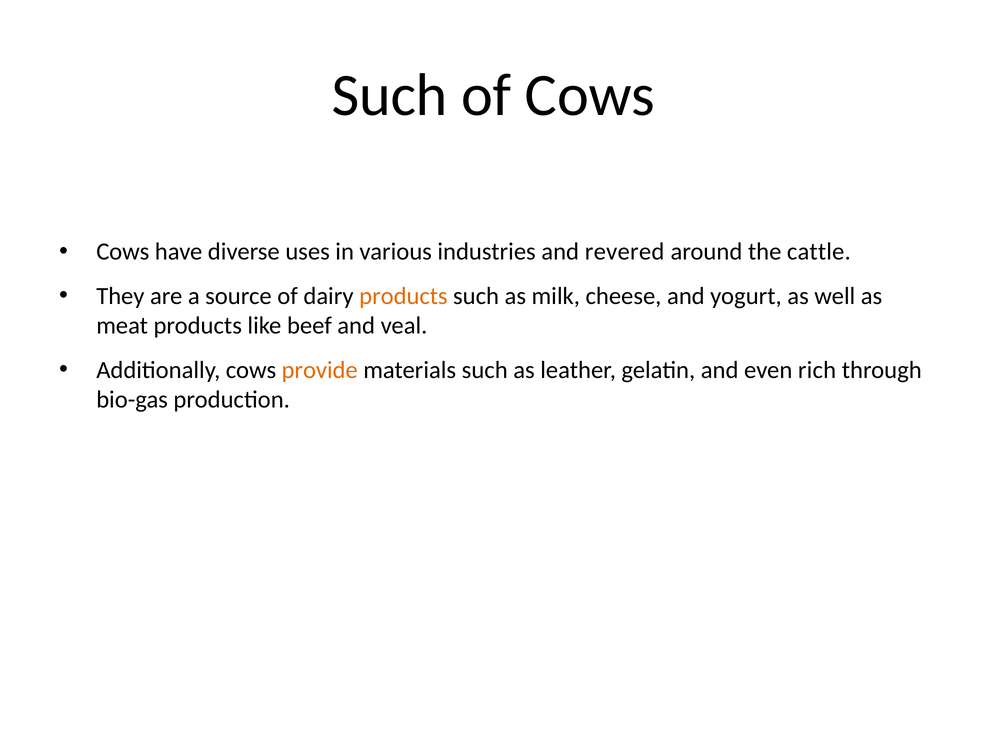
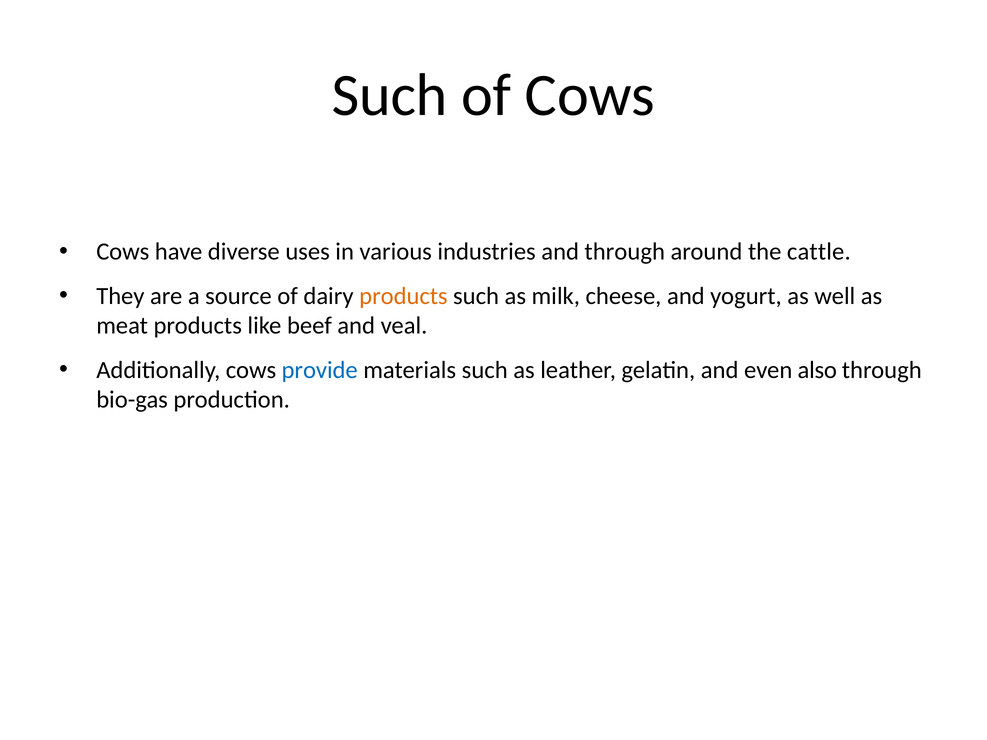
and revered: revered -> through (625, 252)
provide colour: orange -> blue (320, 370)
rich: rich -> also (817, 370)
